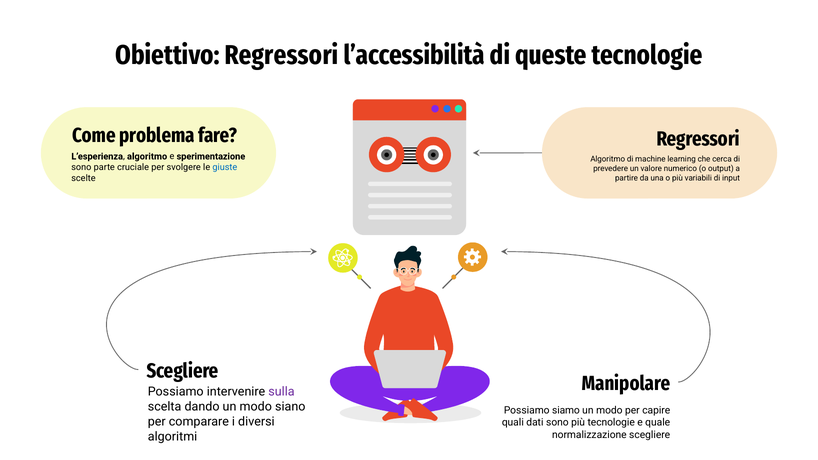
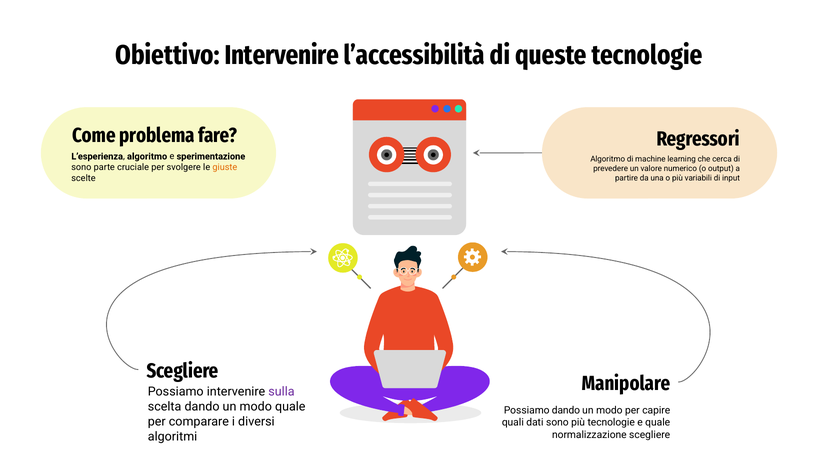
Obiettivo Regressori: Regressori -> Intervenire (282, 55)
giuste colour: blue -> orange (225, 167)
modo siano: siano -> quale (290, 407)
Possiamo siamo: siamo -> dando (566, 410)
